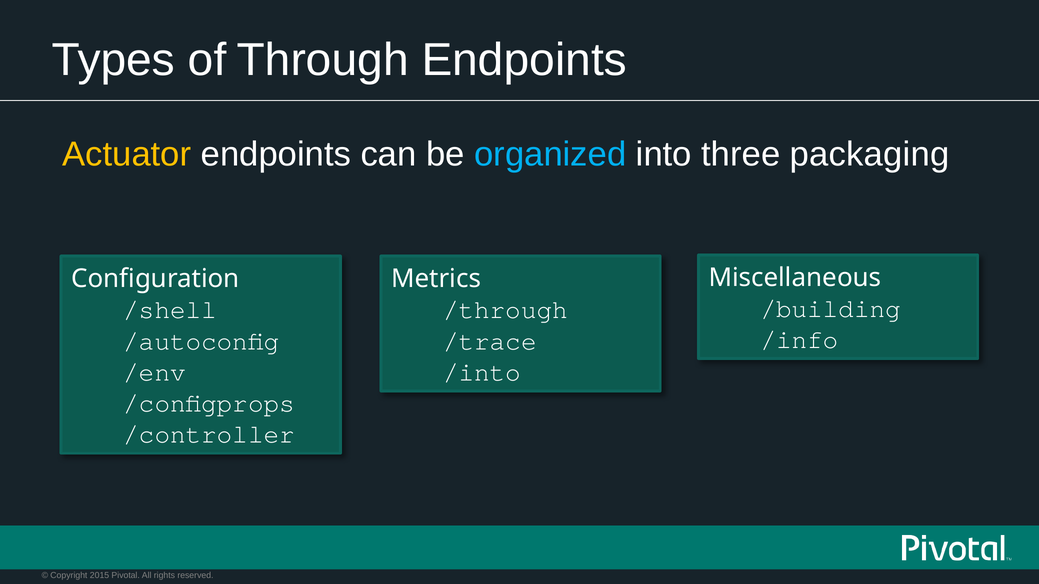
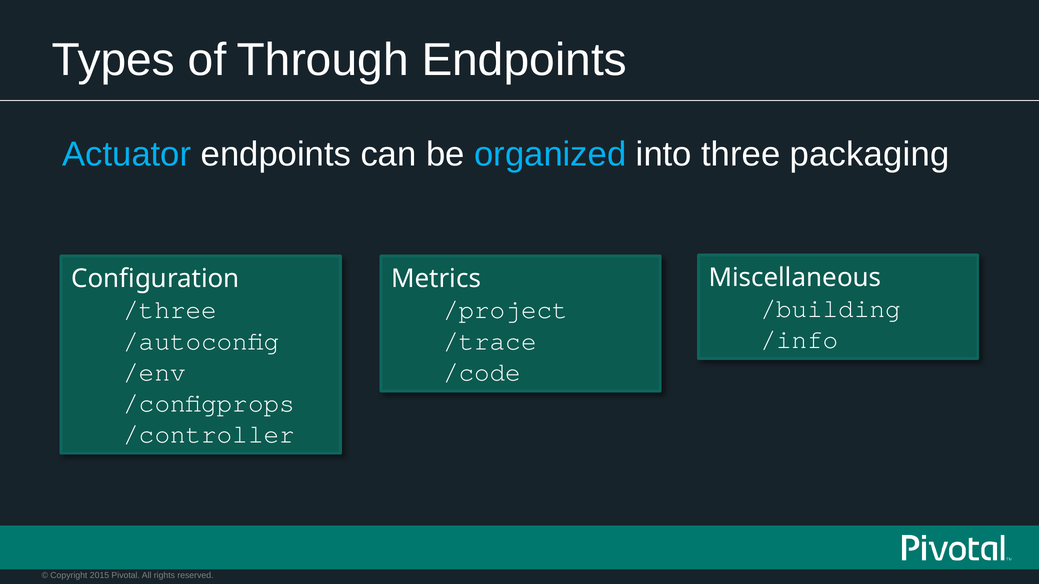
Actuator colour: yellow -> light blue (127, 154)
/shell: /shell -> /three (170, 310)
/through: /through -> /project (505, 310)
/into: /into -> /code (482, 372)
